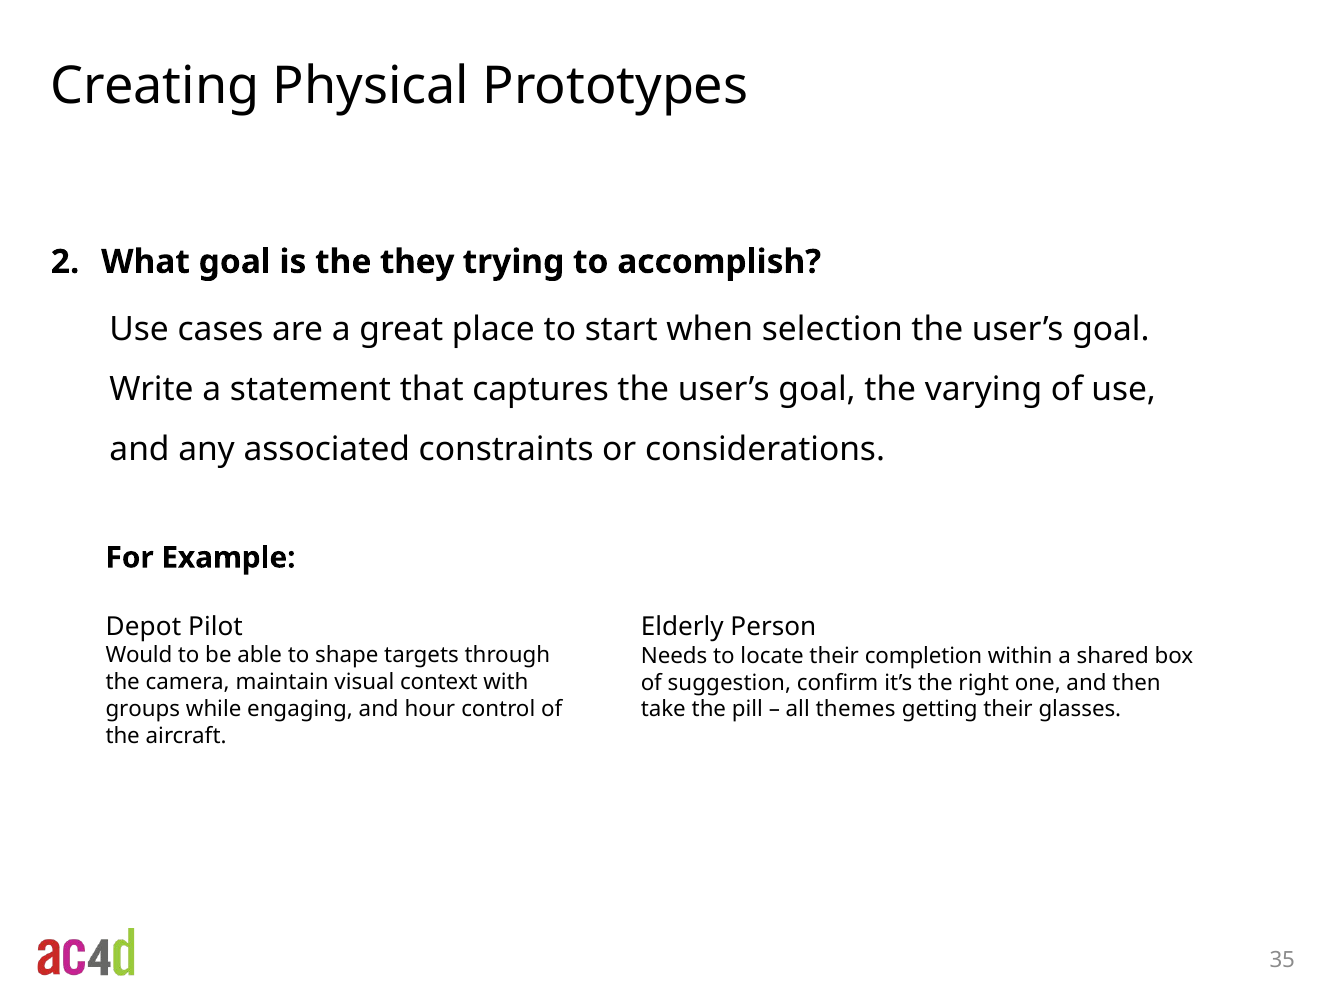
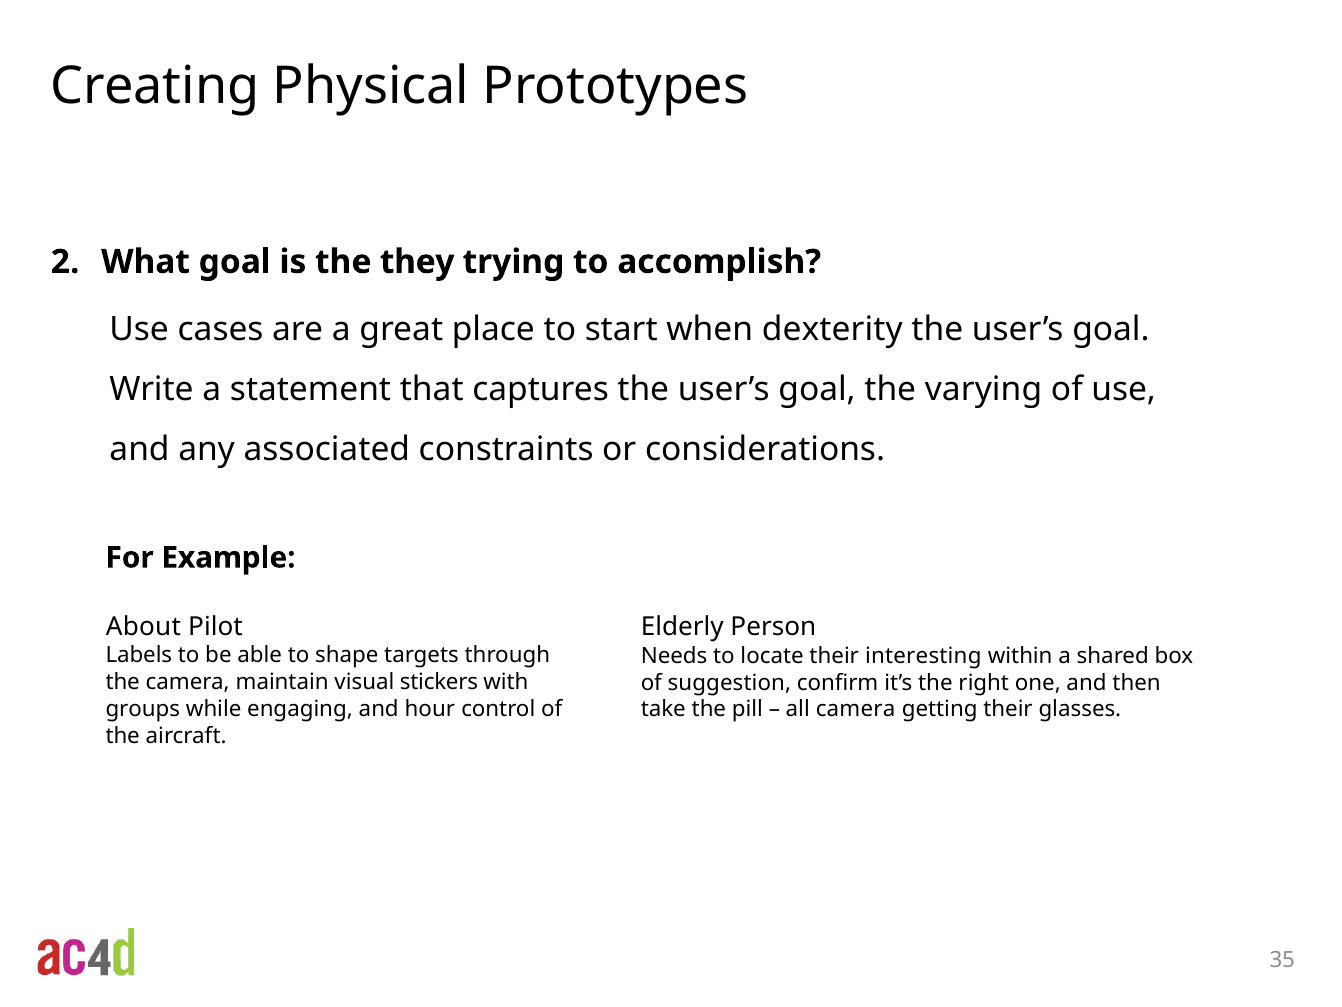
selection: selection -> dexterity (832, 329)
Depot: Depot -> About (143, 626)
Would: Would -> Labels (139, 655)
completion: completion -> interesting (923, 655)
context: context -> stickers (439, 682)
all themes: themes -> camera (856, 709)
